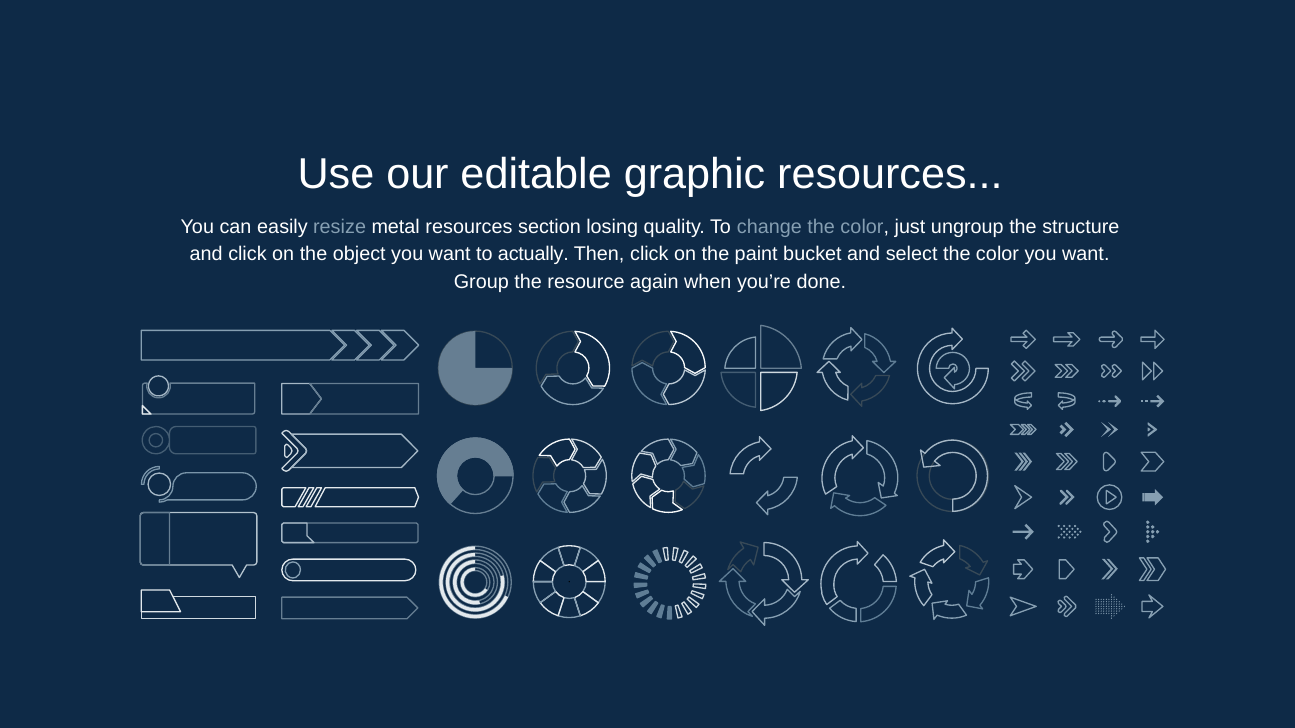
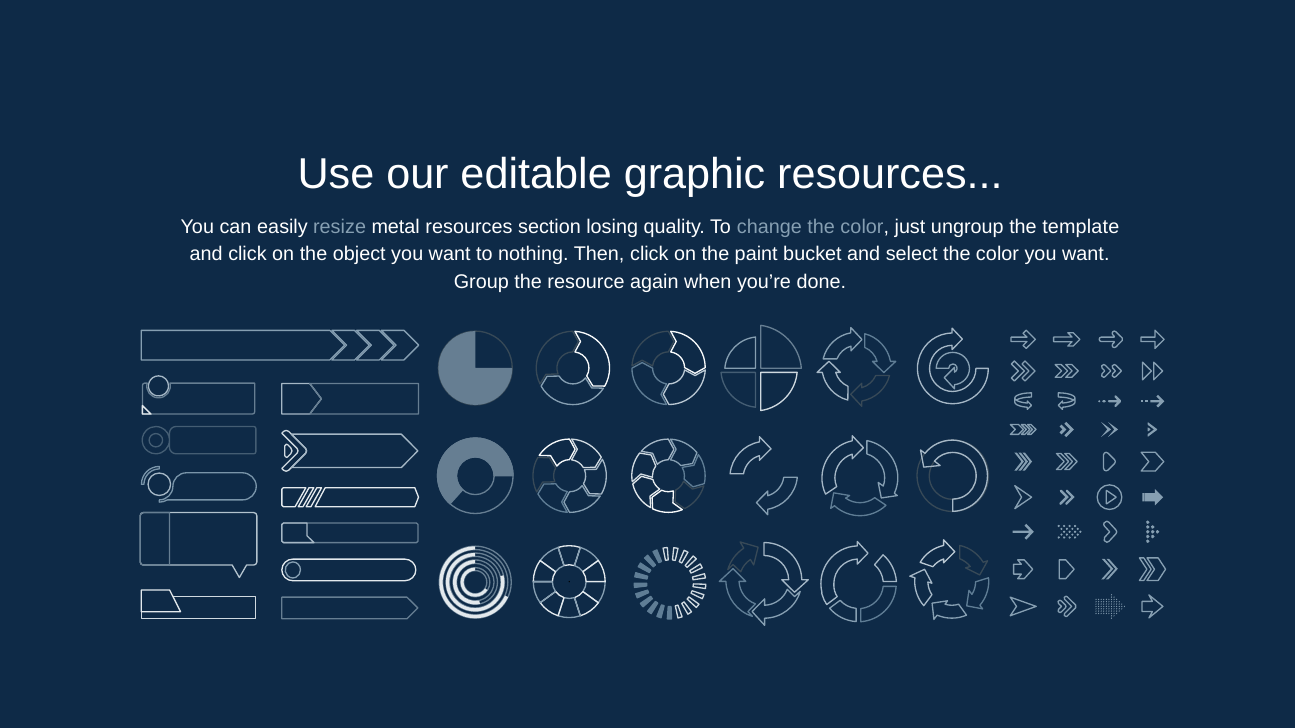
structure: structure -> template (1081, 227)
actually: actually -> nothing (533, 255)
